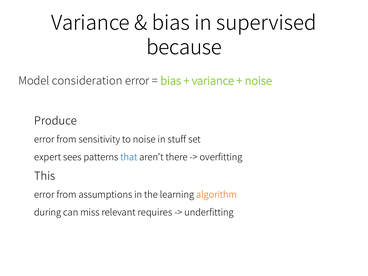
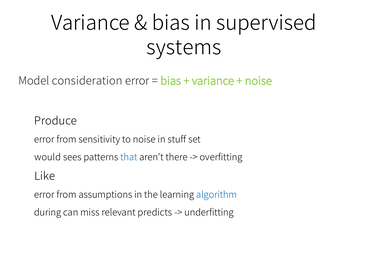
because: because -> systems (184, 48)
expert: expert -> would (48, 157)
This: This -> Like (45, 176)
algorithm colour: orange -> blue (217, 195)
requires: requires -> predicts (155, 213)
